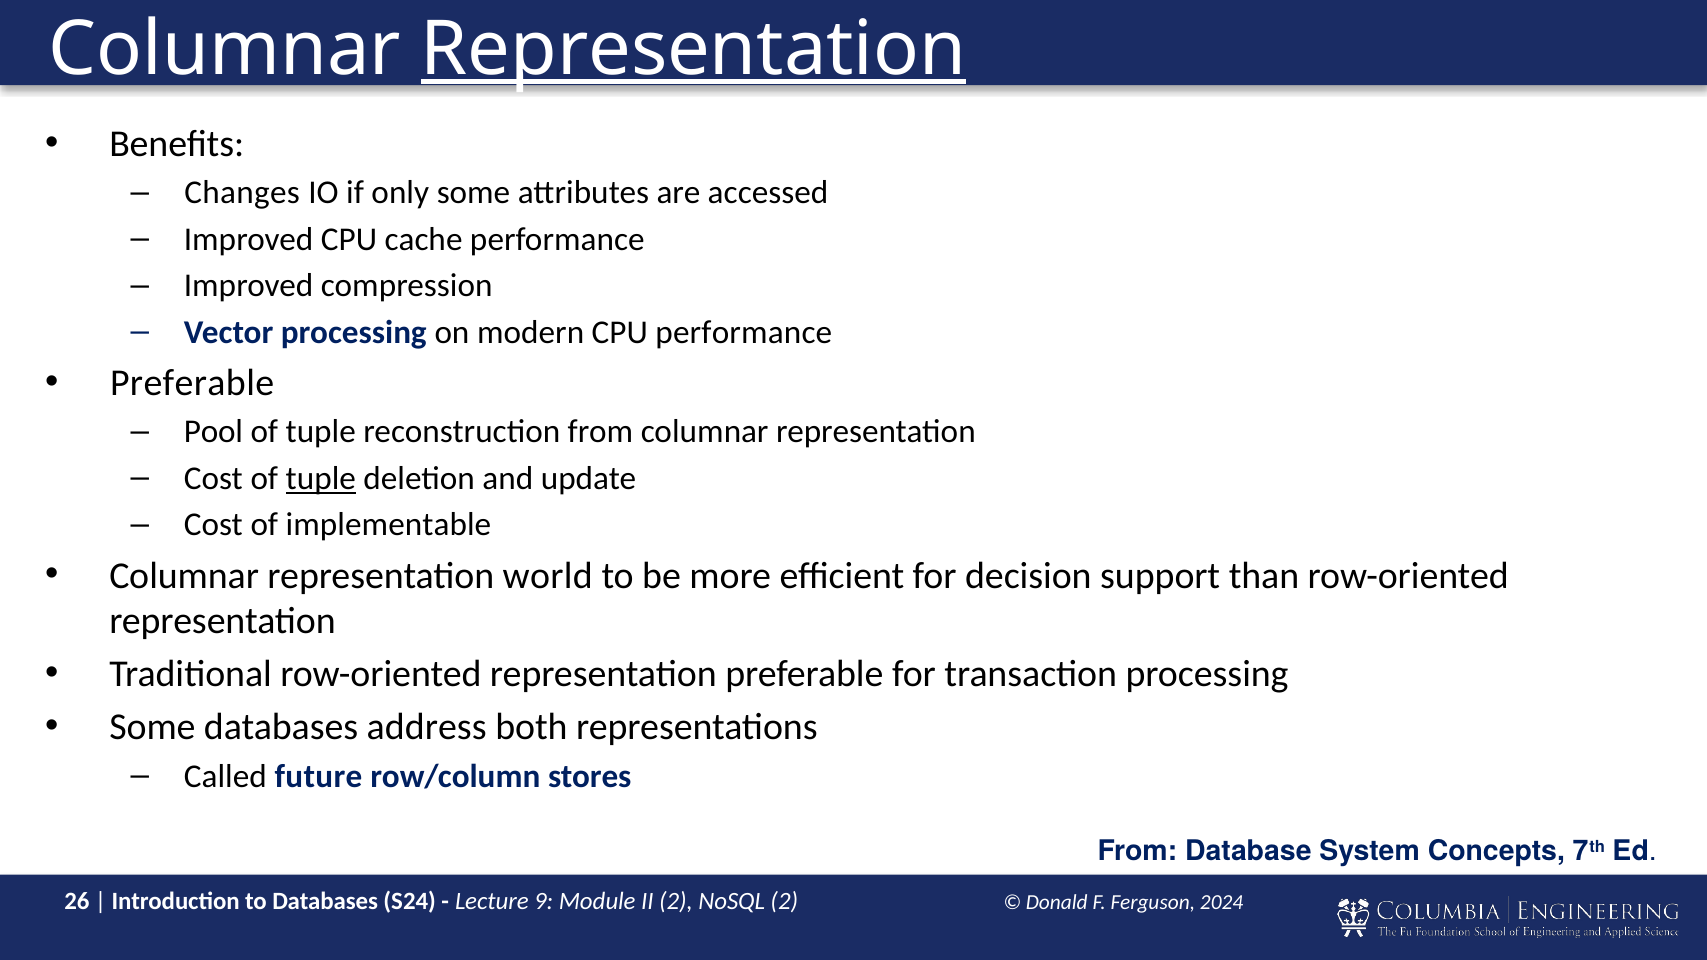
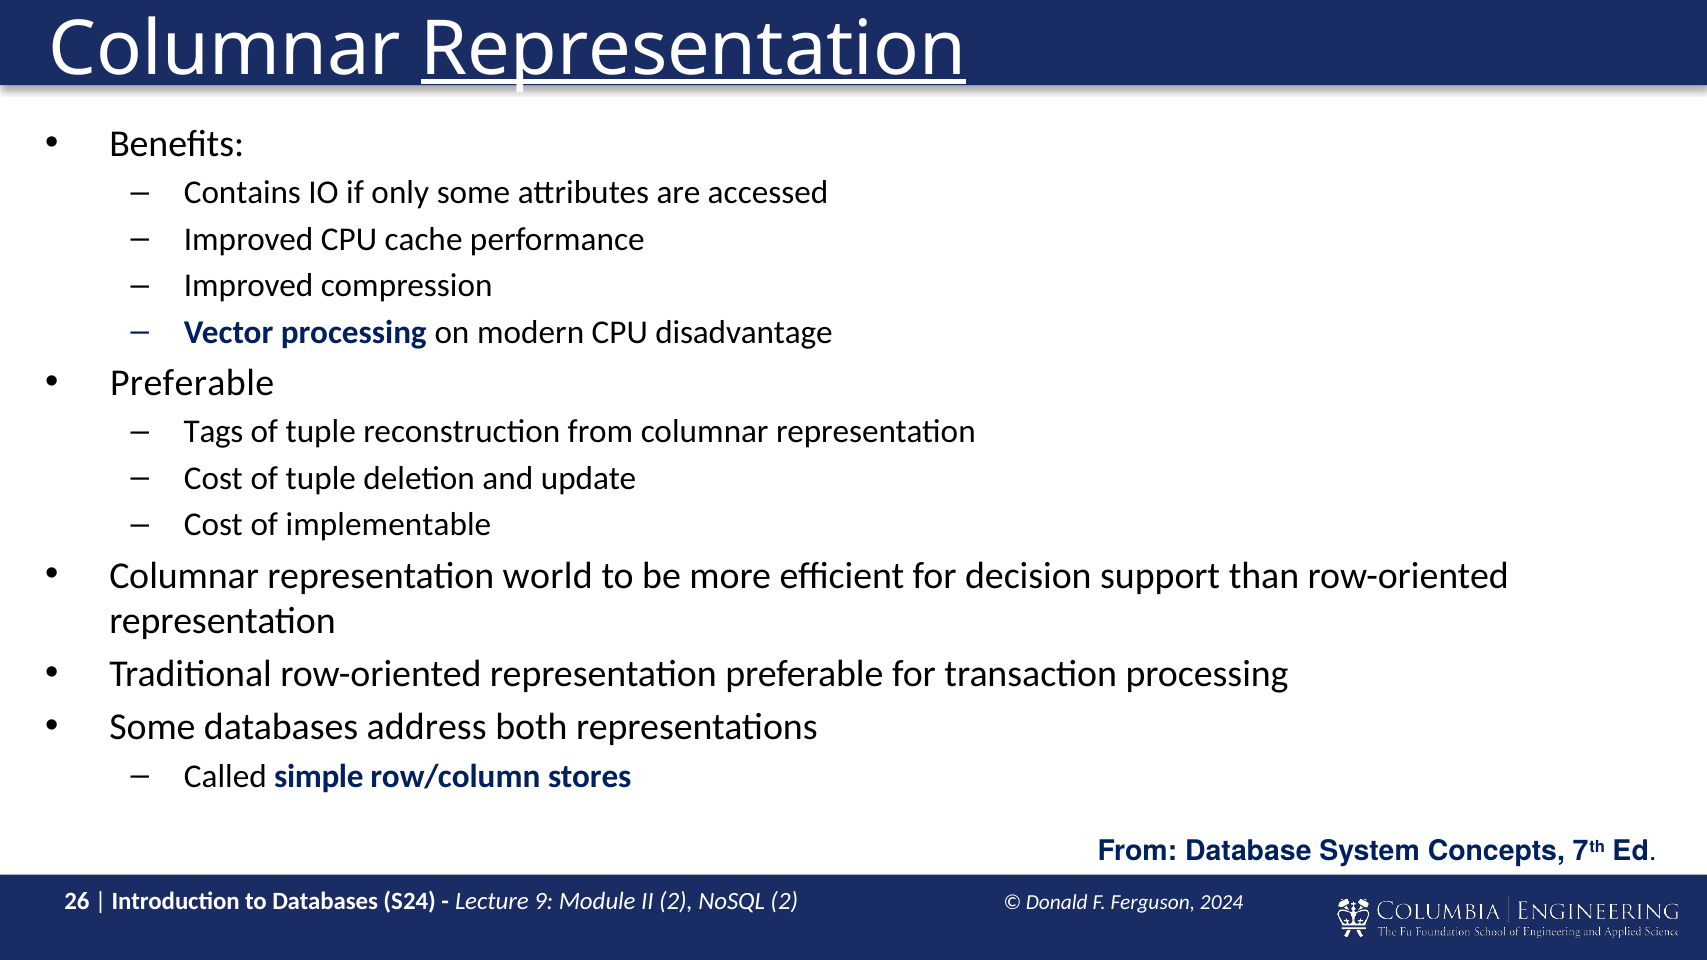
Changes: Changes -> Contains (242, 193)
CPU performance: performance -> disadvantage (744, 333)
Pool: Pool -> Tags (214, 432)
tuple underline: present -> none (321, 479)
future: future -> simple (319, 776)
